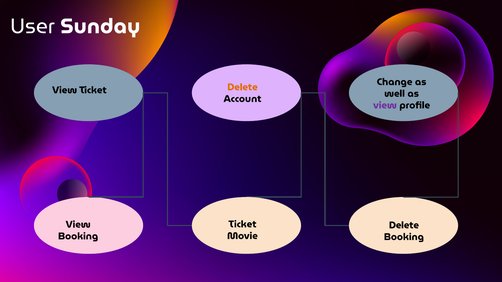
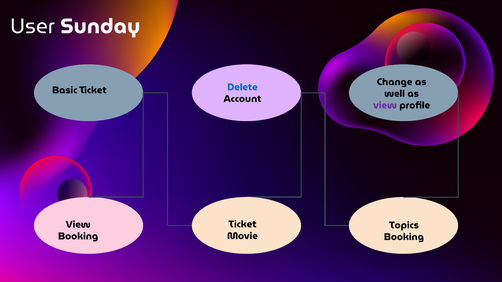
Delete colour: orange -> blue (243, 87)
View: View -> Basic (65, 90)
Delete: Delete -> Topics (404, 225)
